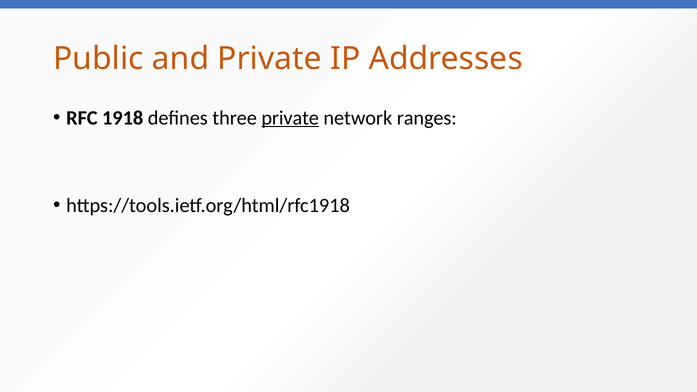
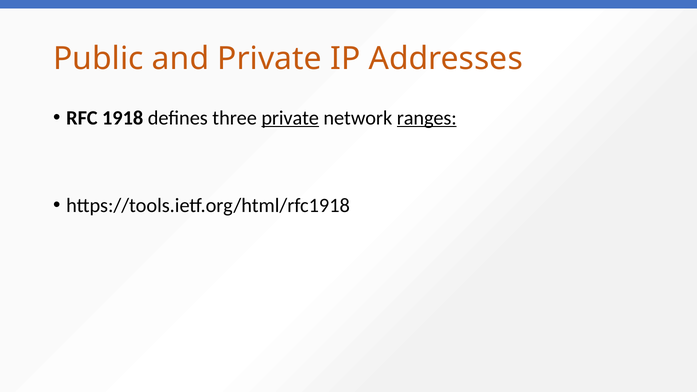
ranges underline: none -> present (427, 118)
